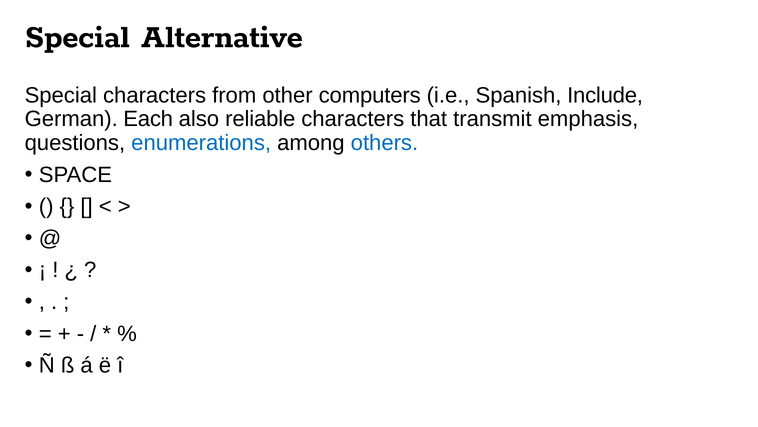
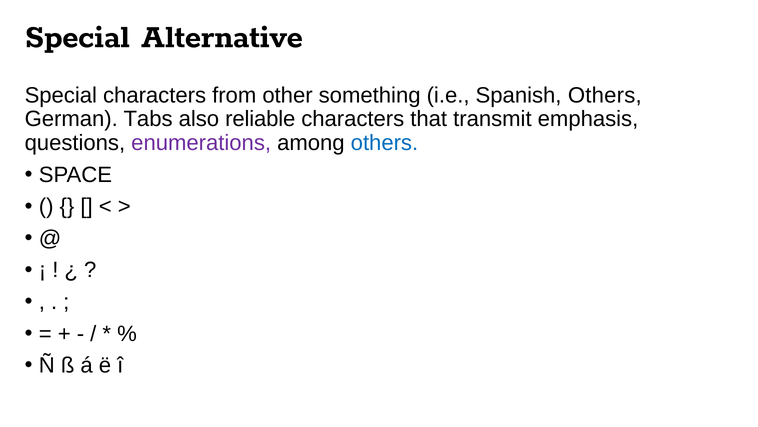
computers: computers -> something (370, 95)
Spanish Include: Include -> Others (605, 95)
Each: Each -> Tabs (148, 119)
enumerations colour: blue -> purple (201, 143)
